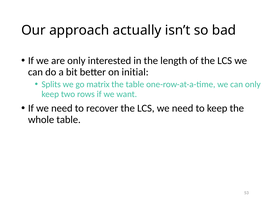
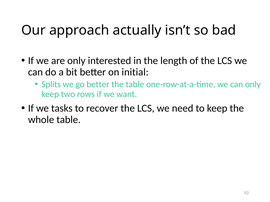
go matrix: matrix -> better (98, 85)
If we need: need -> tasks (62, 109)
